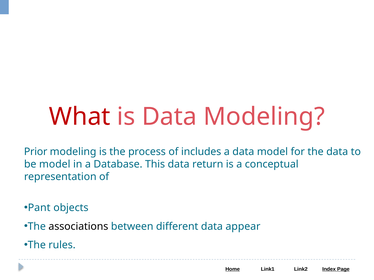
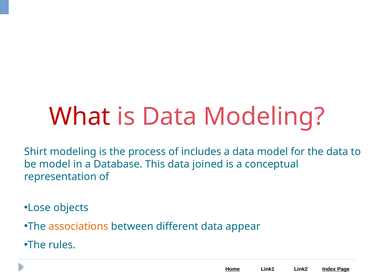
Prior: Prior -> Shirt (36, 152)
return: return -> joined (208, 164)
Pant: Pant -> Lose (39, 208)
associations colour: black -> orange (78, 227)
